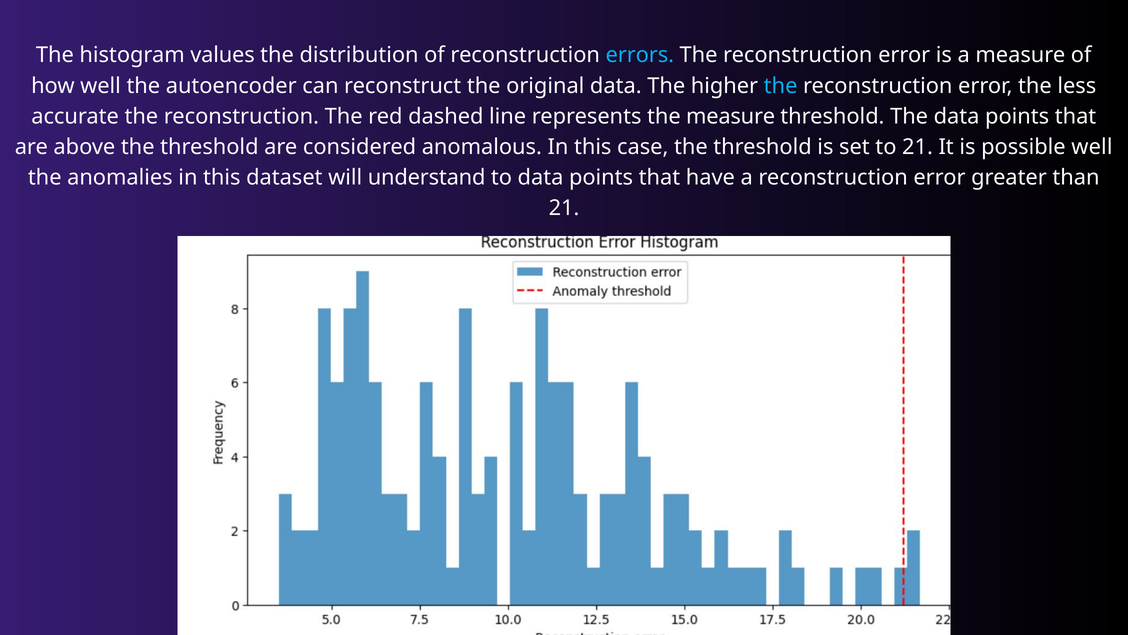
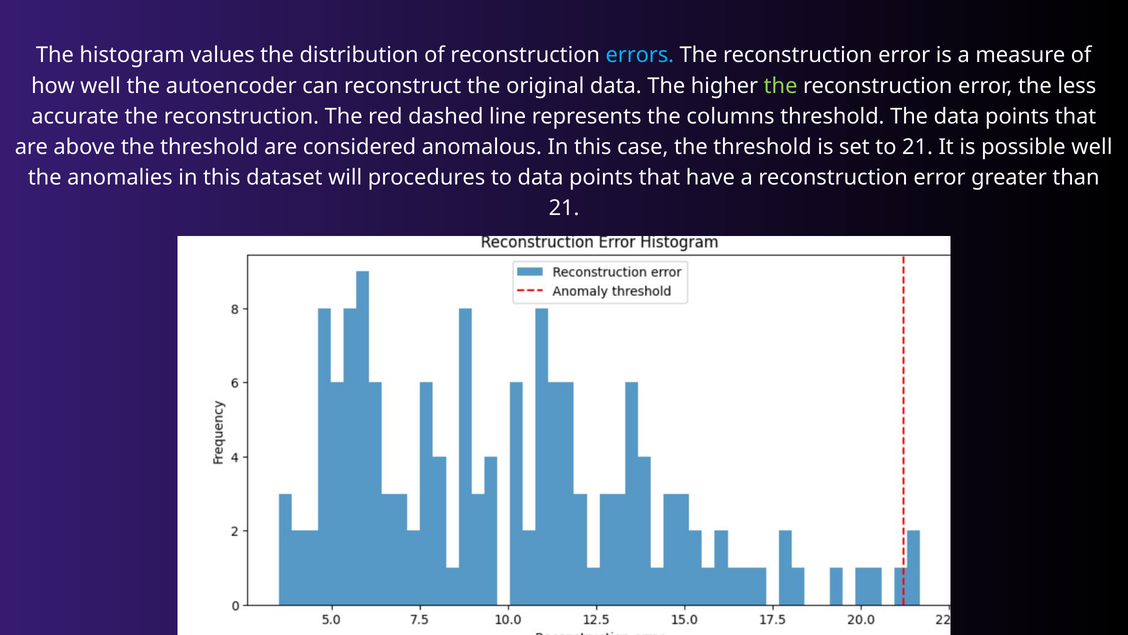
the colour: light blue -> light green (781, 86)
the measure: measure -> columns (730, 116)
understand: understand -> procedures (427, 177)
